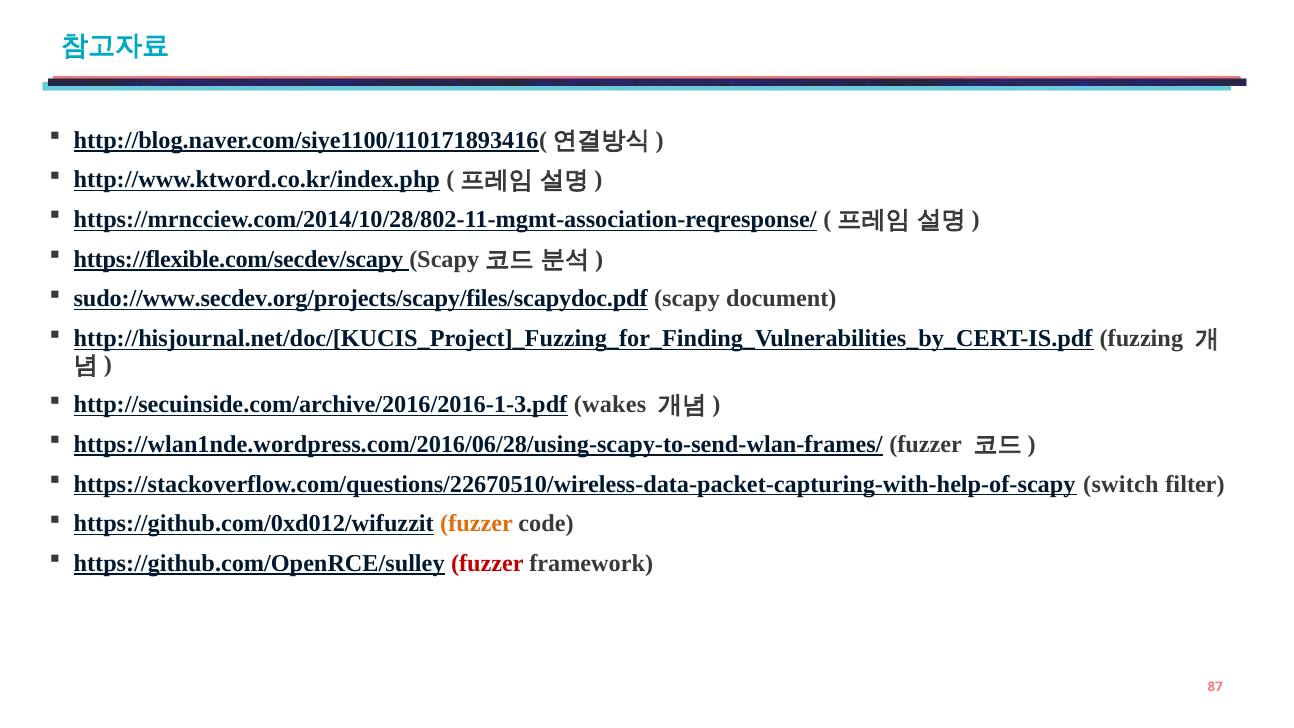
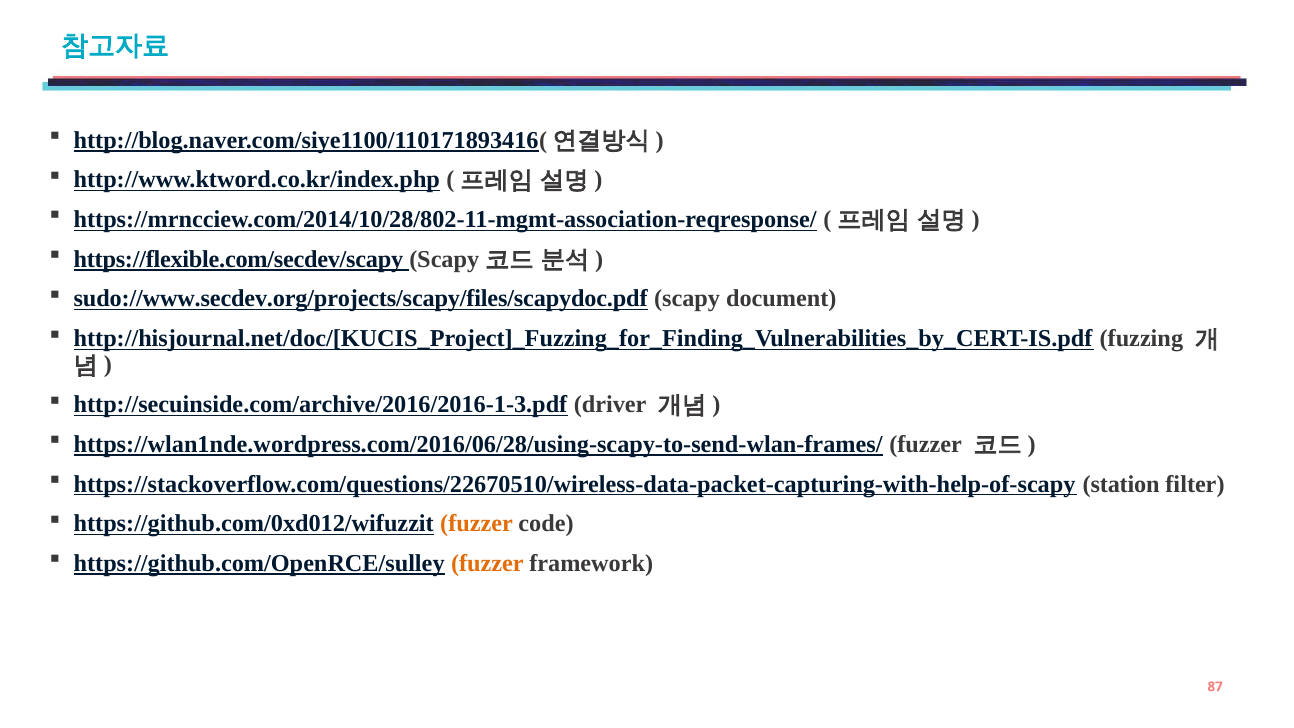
wakes: wakes -> driver (610, 405)
switch: switch -> station (1121, 484)
fuzzer colour: red -> orange (487, 563)
